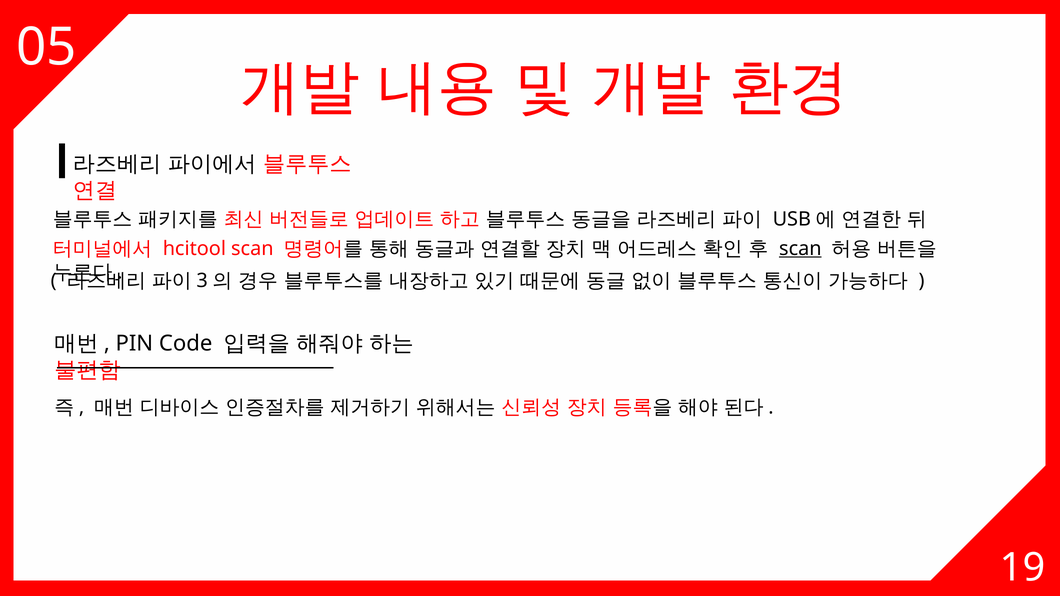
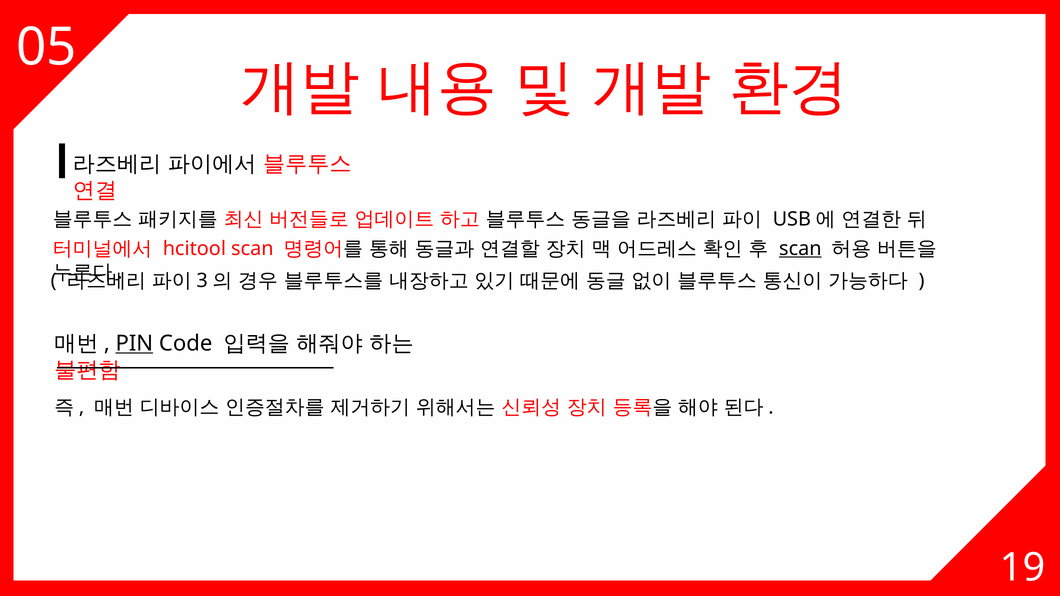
PIN underline: none -> present (134, 344)
